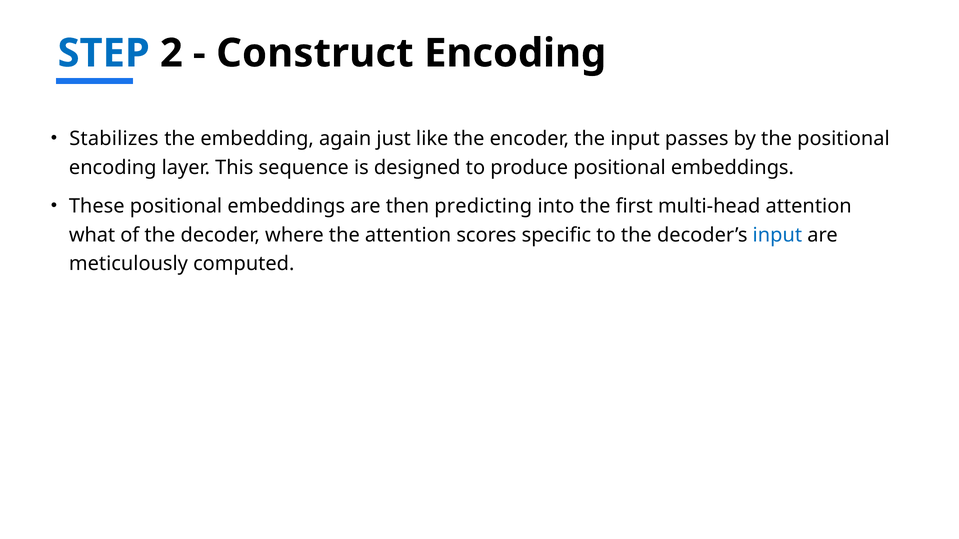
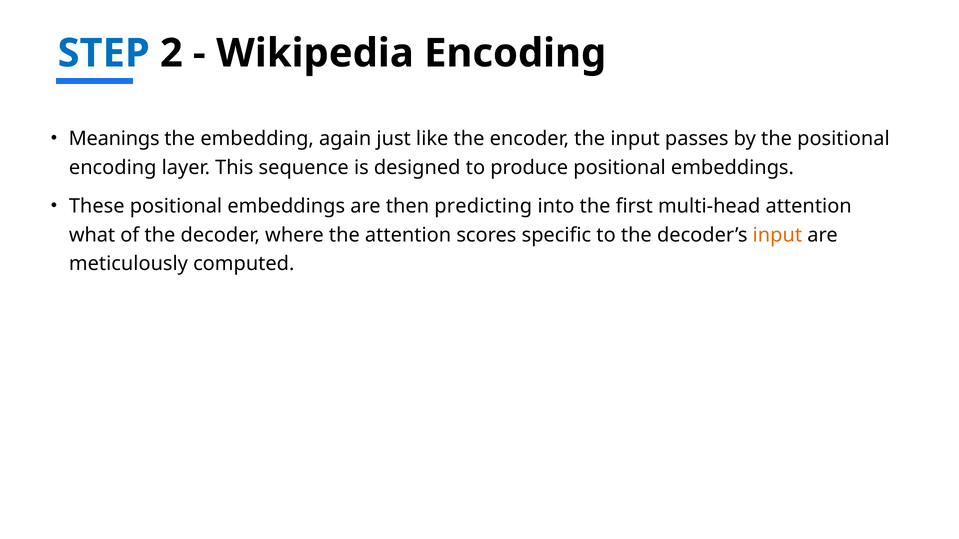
Construct: Construct -> Wikipedia (315, 53)
Stabilizes: Stabilizes -> Meanings (114, 139)
input colour: blue -> orange (777, 235)
